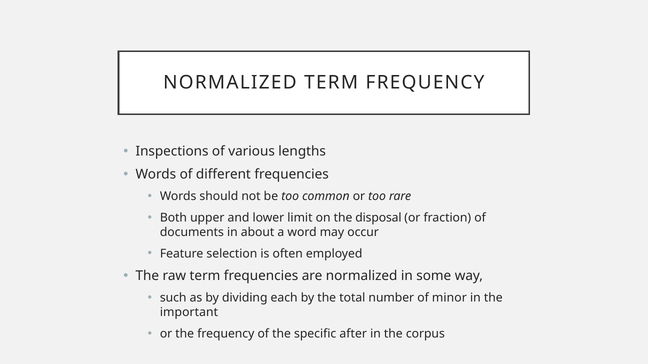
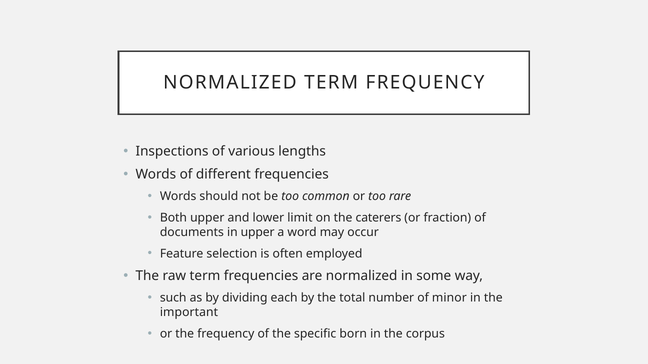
disposal: disposal -> caterers (378, 218)
in about: about -> upper (258, 233)
after: after -> born (353, 334)
